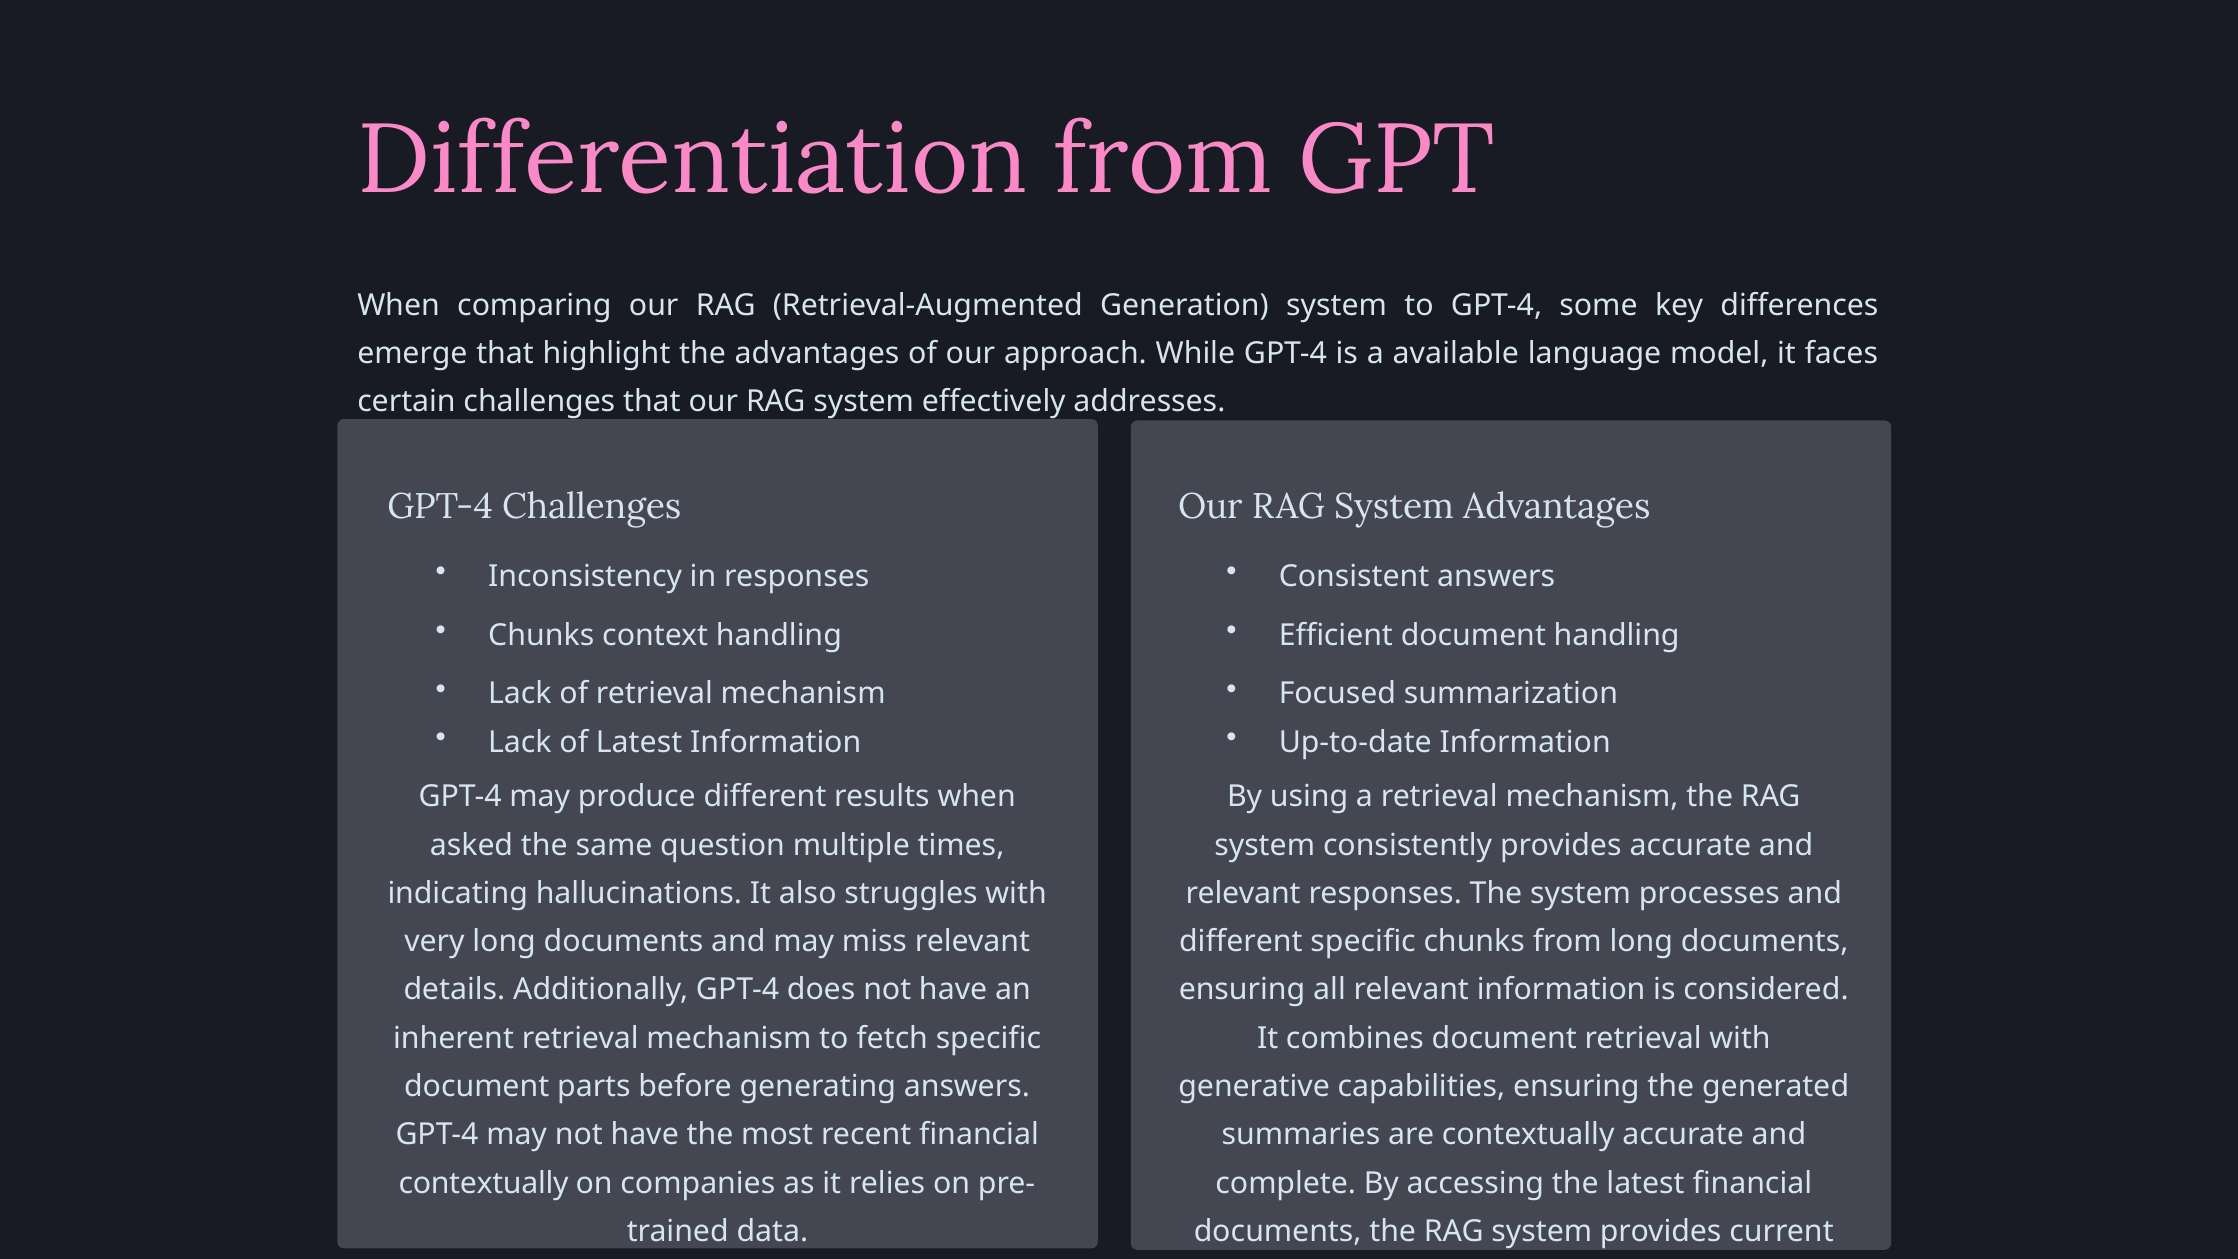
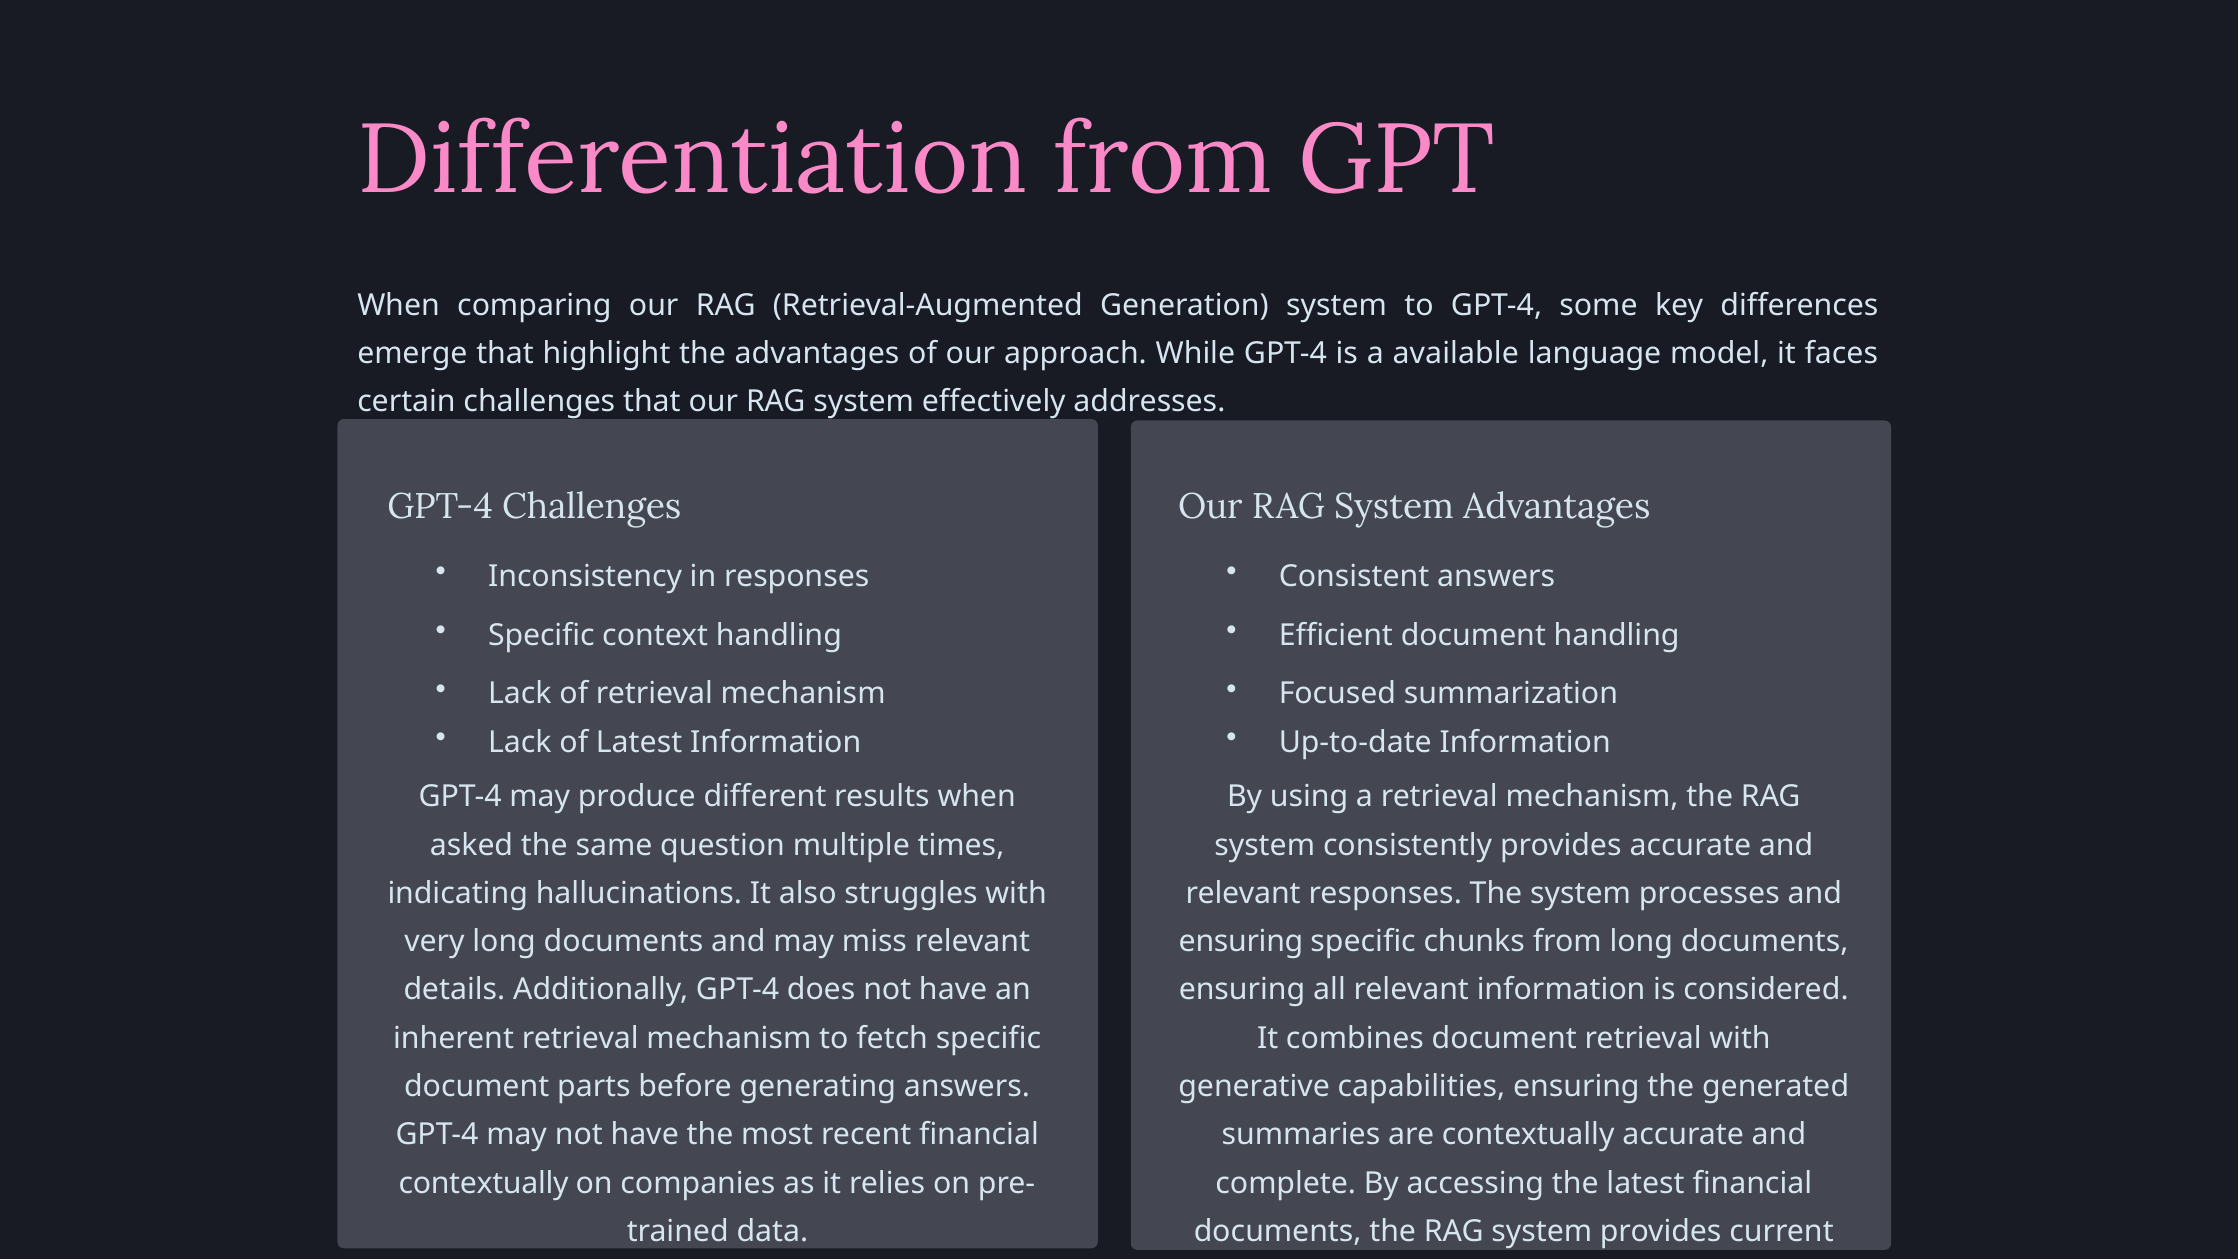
Chunks: Chunks -> Specific (541, 635)
different: different -> ensuring (1241, 942)
